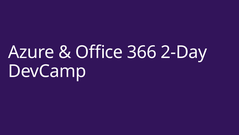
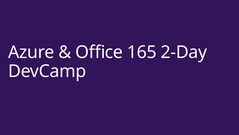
366: 366 -> 165 (142, 52)
